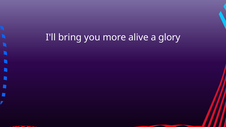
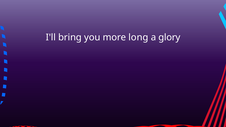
alive: alive -> long (138, 37)
